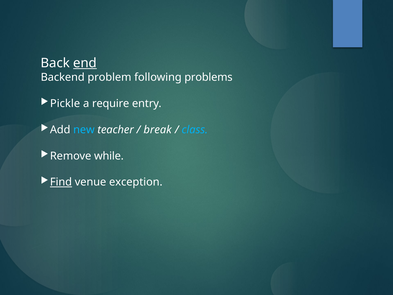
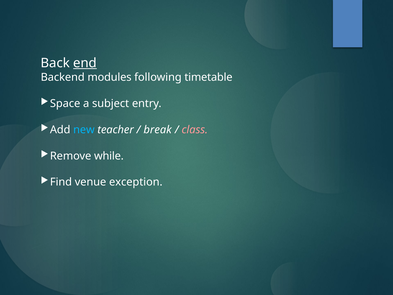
problem: problem -> modules (110, 77)
problems: problems -> timetable (208, 77)
Pickle: Pickle -> Space (65, 103)
require: require -> subject (111, 103)
class colour: light blue -> pink (195, 130)
Find underline: present -> none (61, 182)
